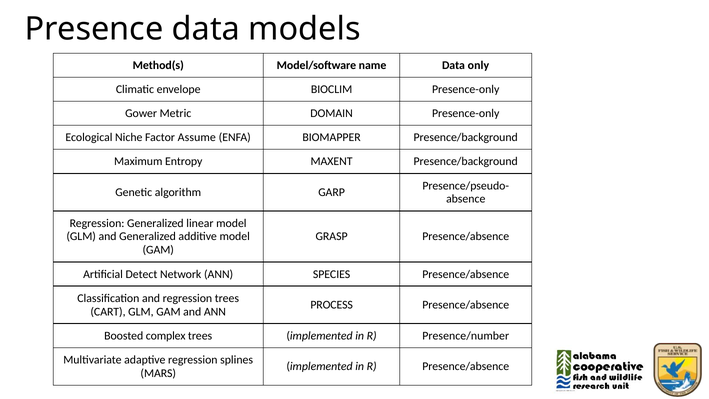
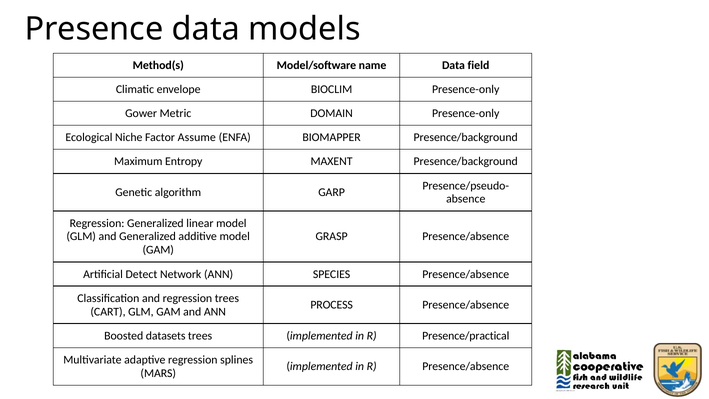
only: only -> field (478, 65)
complex: complex -> datasets (166, 336)
Presence/number: Presence/number -> Presence/practical (466, 336)
